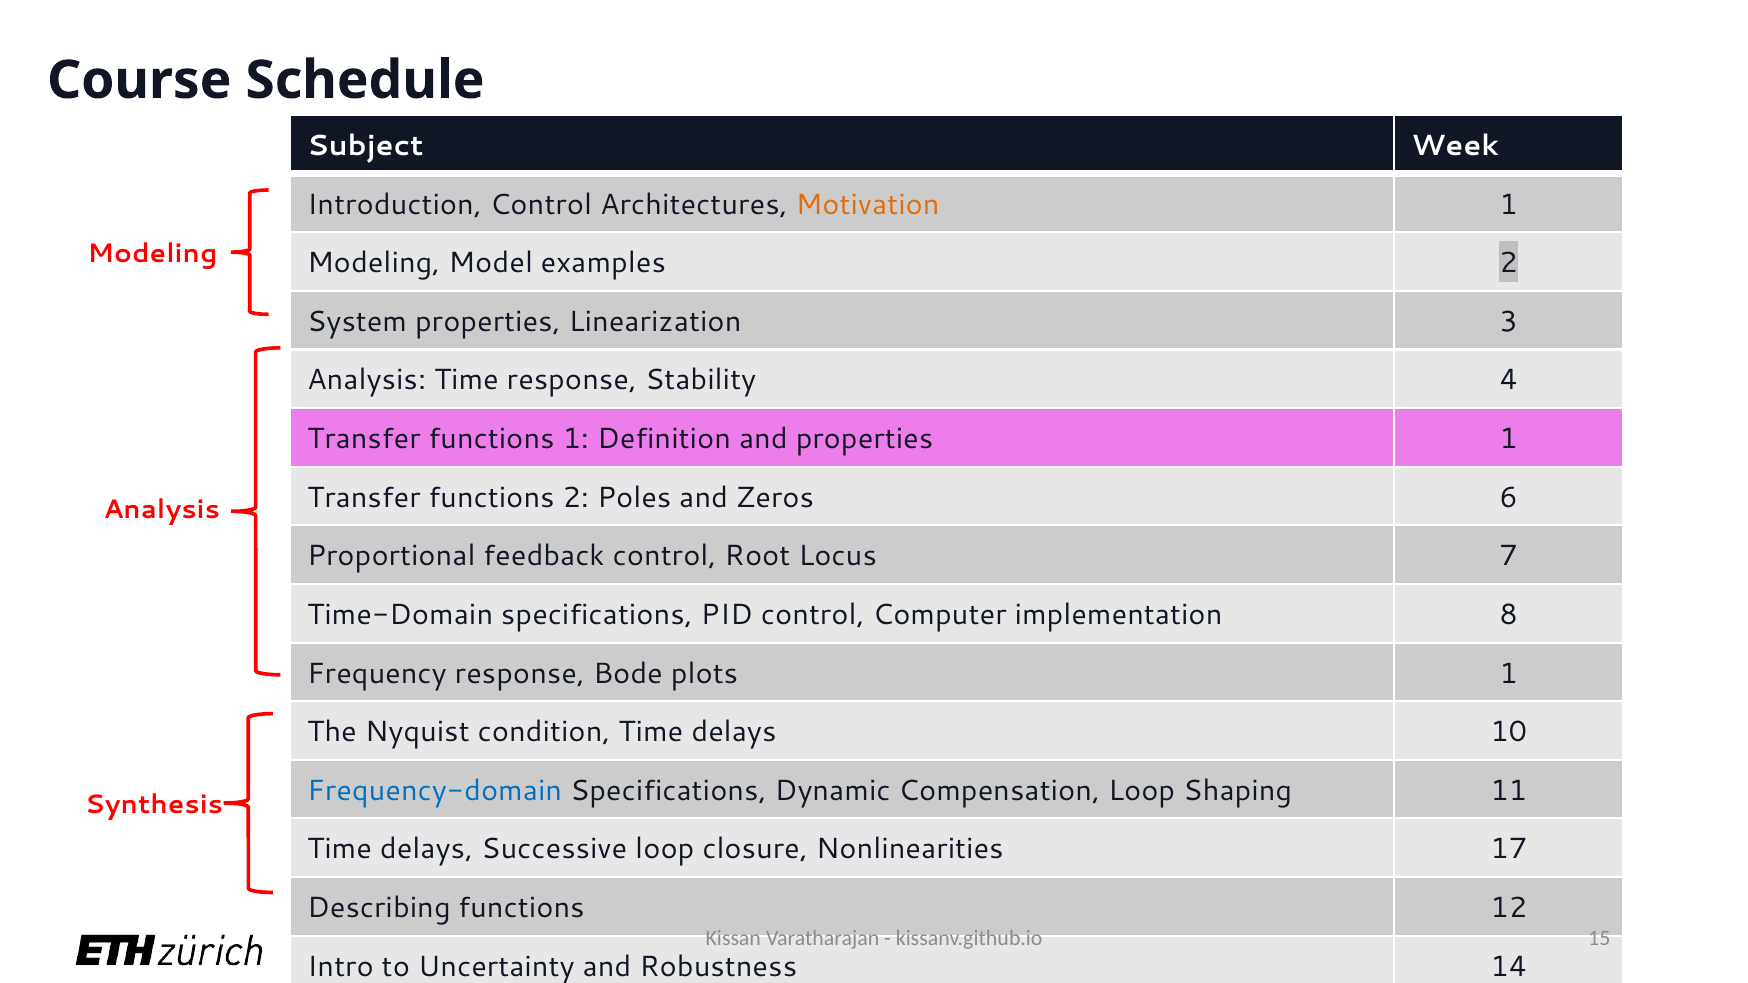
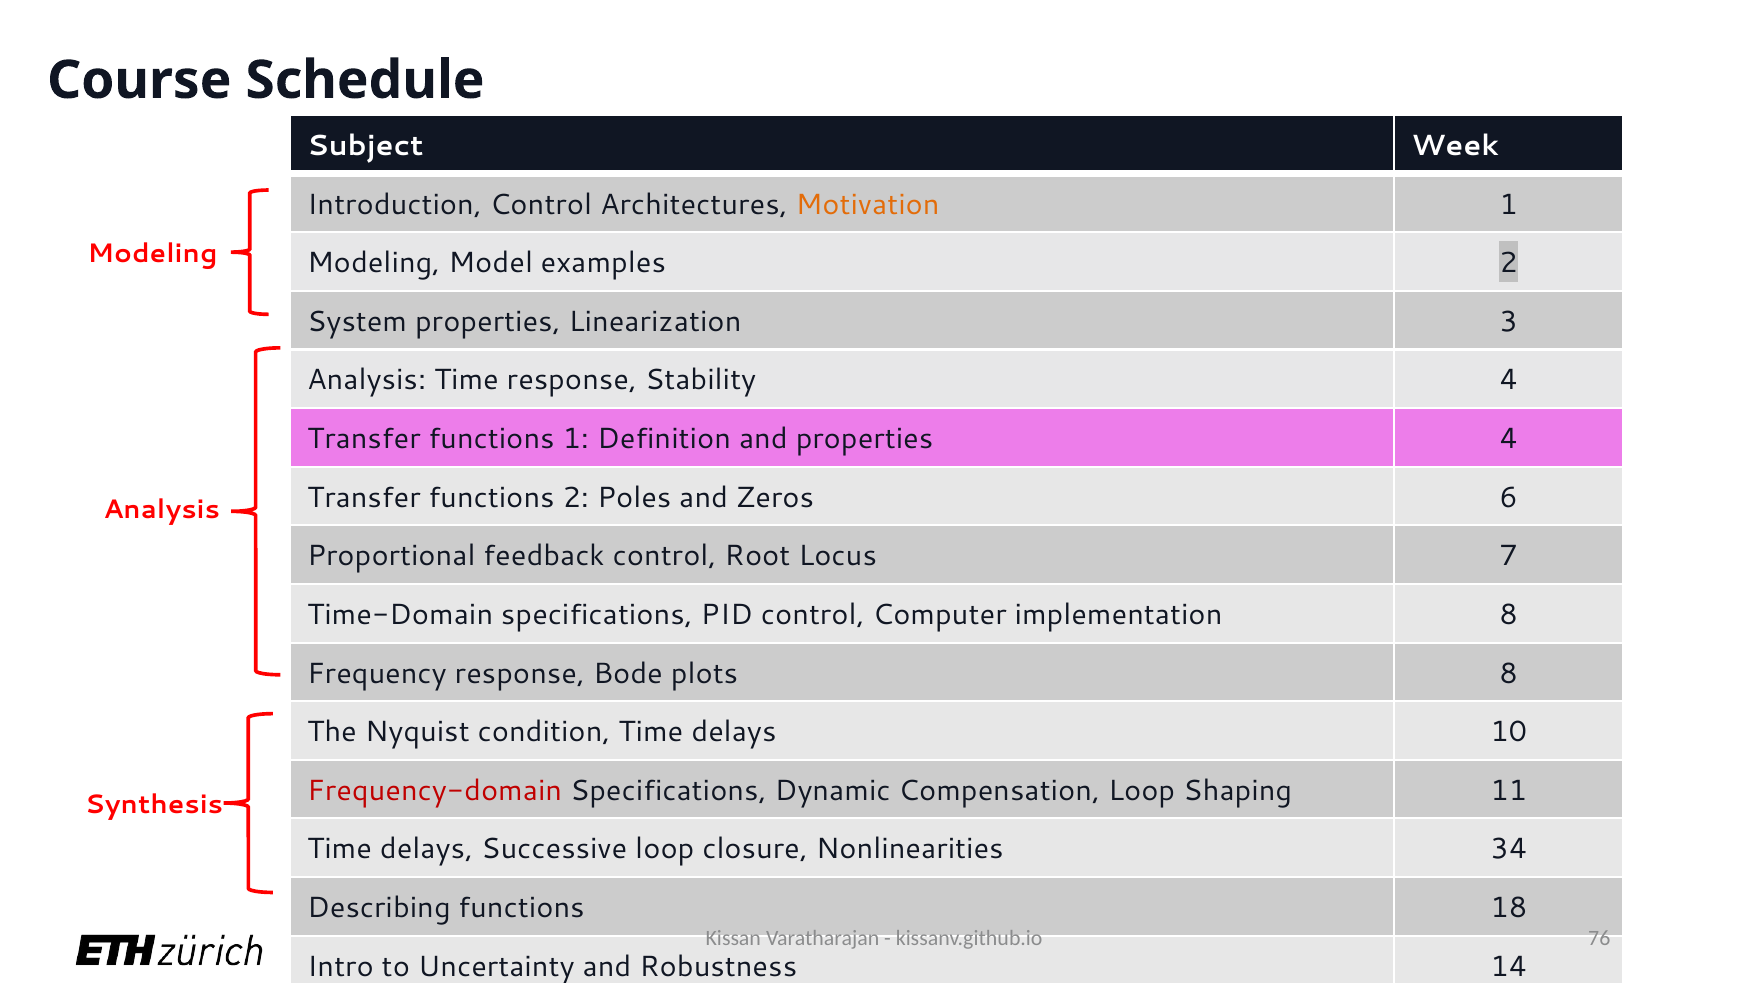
properties 1: 1 -> 4 (1509, 439)
plots 1: 1 -> 8 (1509, 674)
Frequency-domain colour: blue -> red (435, 791)
17: 17 -> 34 (1509, 850)
12: 12 -> 18 (1509, 908)
15: 15 -> 76 (1599, 939)
